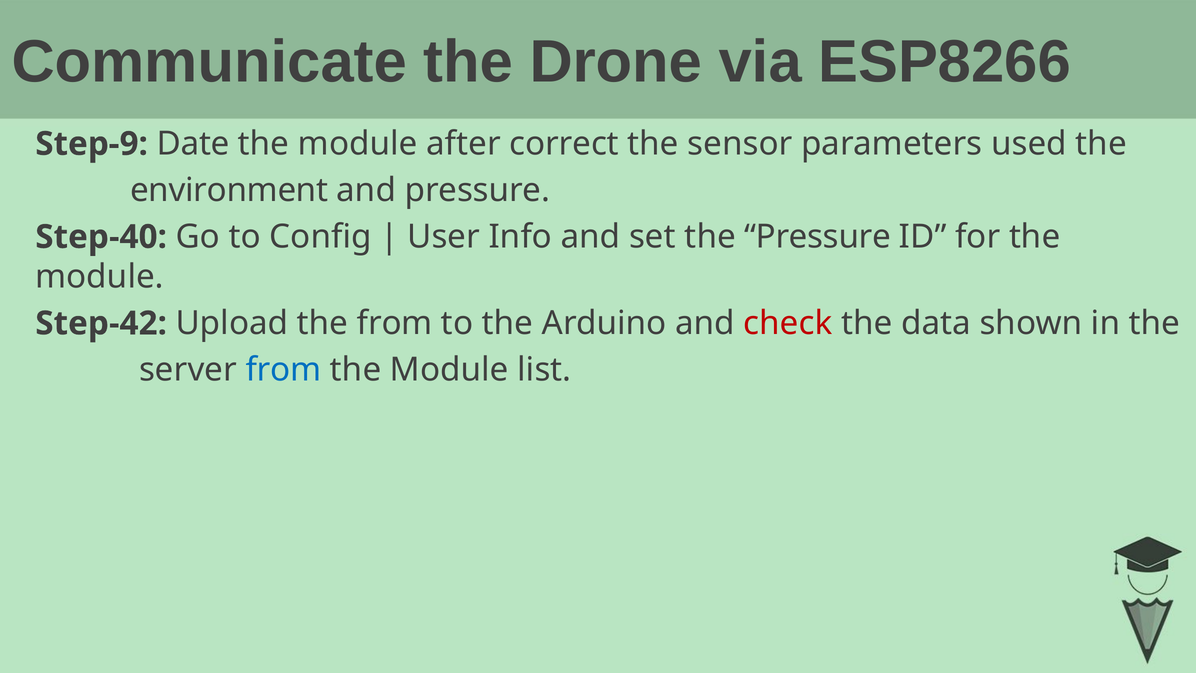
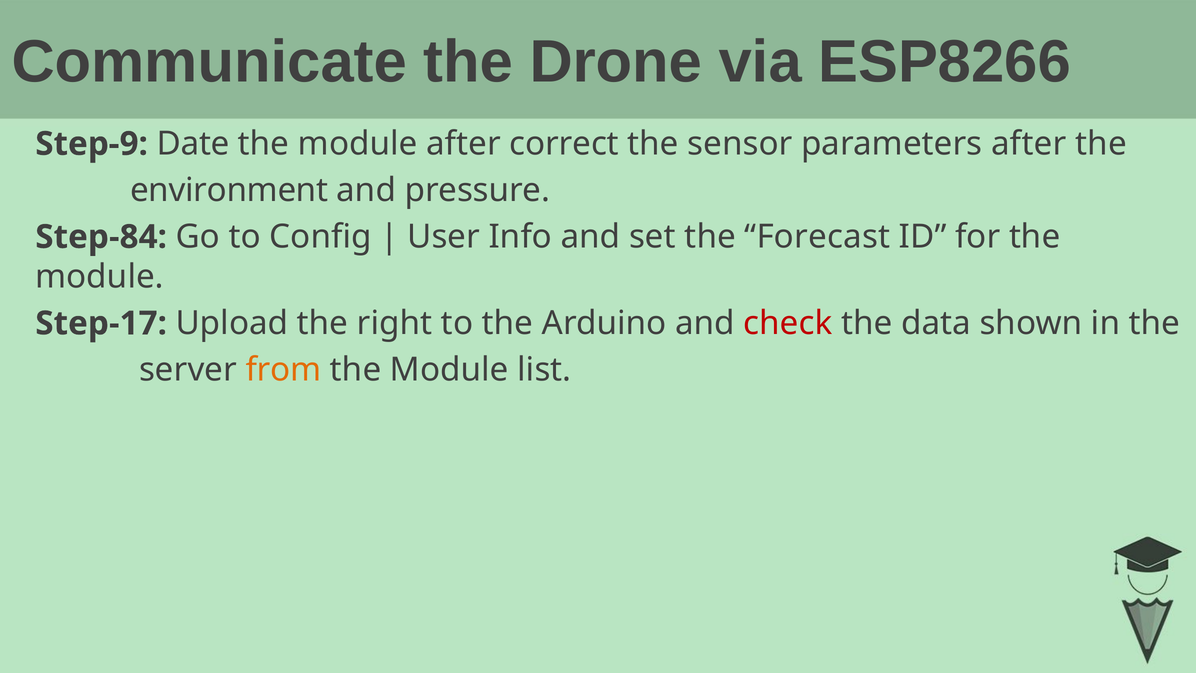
parameters used: used -> after (1029, 144)
Step-40: Step-40 -> Step-84 (101, 237)
the Pressure: Pressure -> Forecast (817, 237)
Step-42: Step-42 -> Step-17 (101, 323)
the from: from -> right (395, 323)
from colour: blue -> orange (283, 370)
